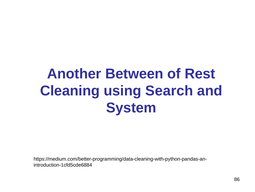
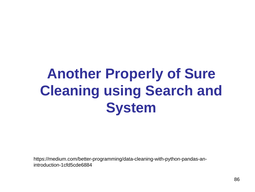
Between: Between -> Properly (134, 73)
Rest: Rest -> Sure (200, 73)
